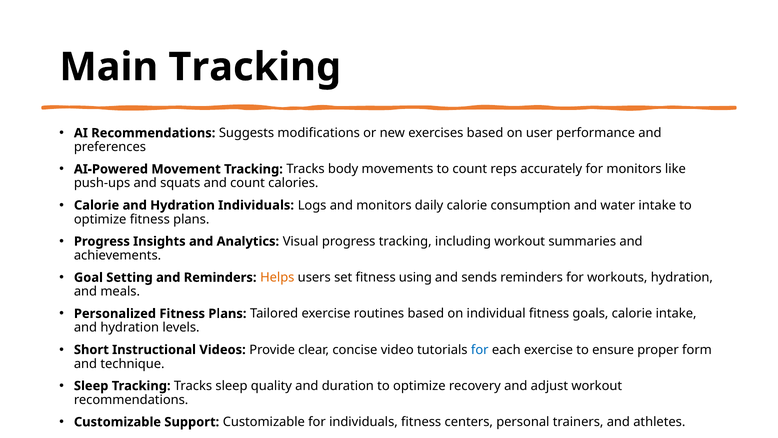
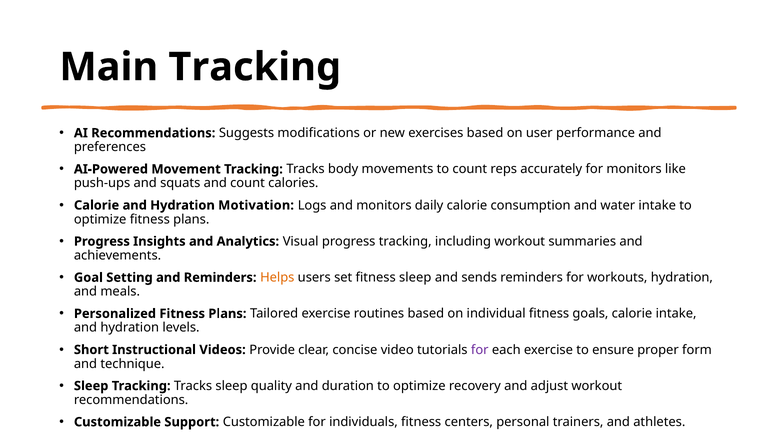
Hydration Individuals: Individuals -> Motivation (256, 205)
fitness using: using -> sleep (415, 277)
for colour: blue -> purple (480, 349)
